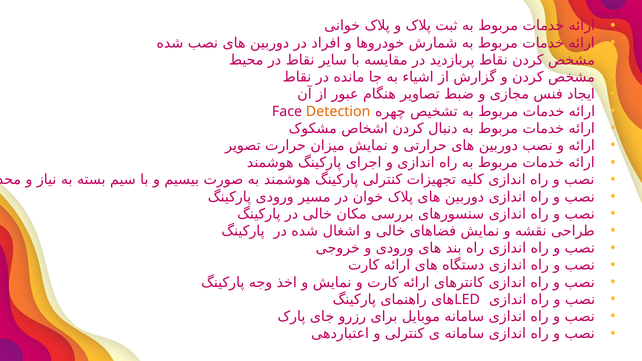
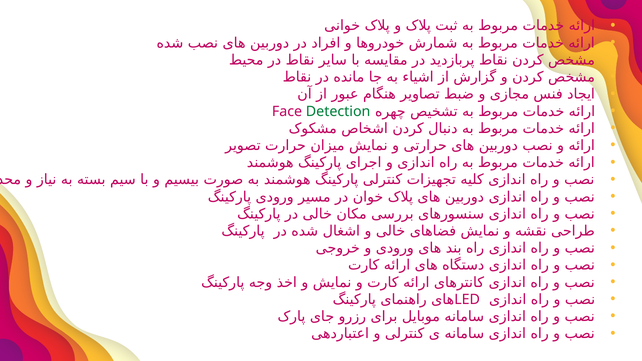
Detection colour: orange -> green (338, 111)
